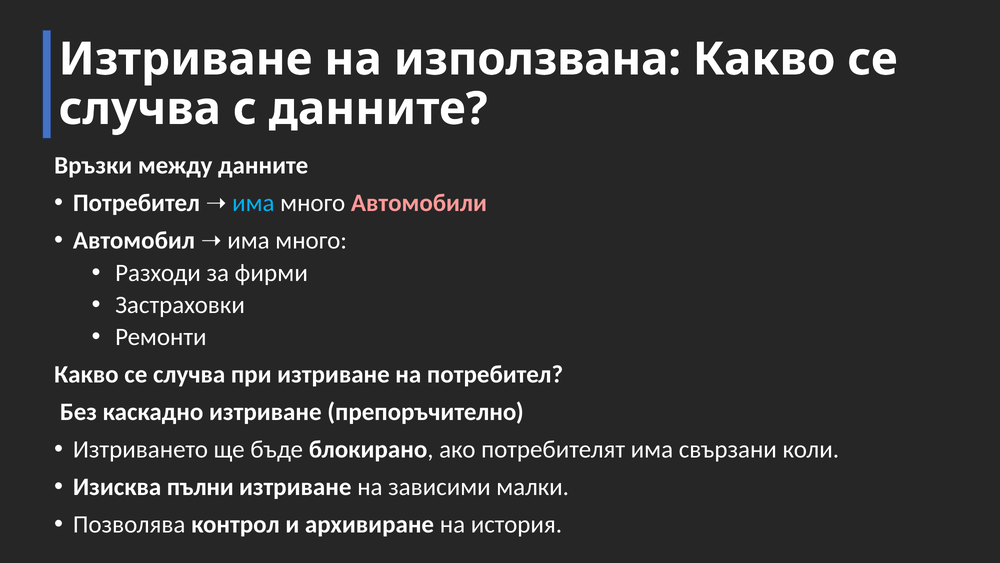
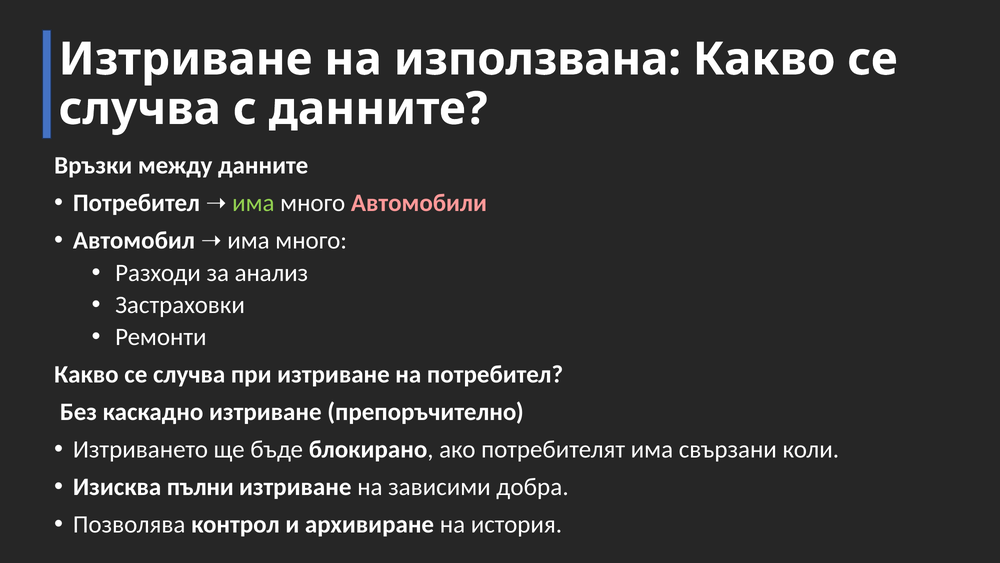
има colour: light blue -> light green (253, 203)
фирми: фирми -> анализ (271, 273)
малки: малки -> добра (533, 487)
